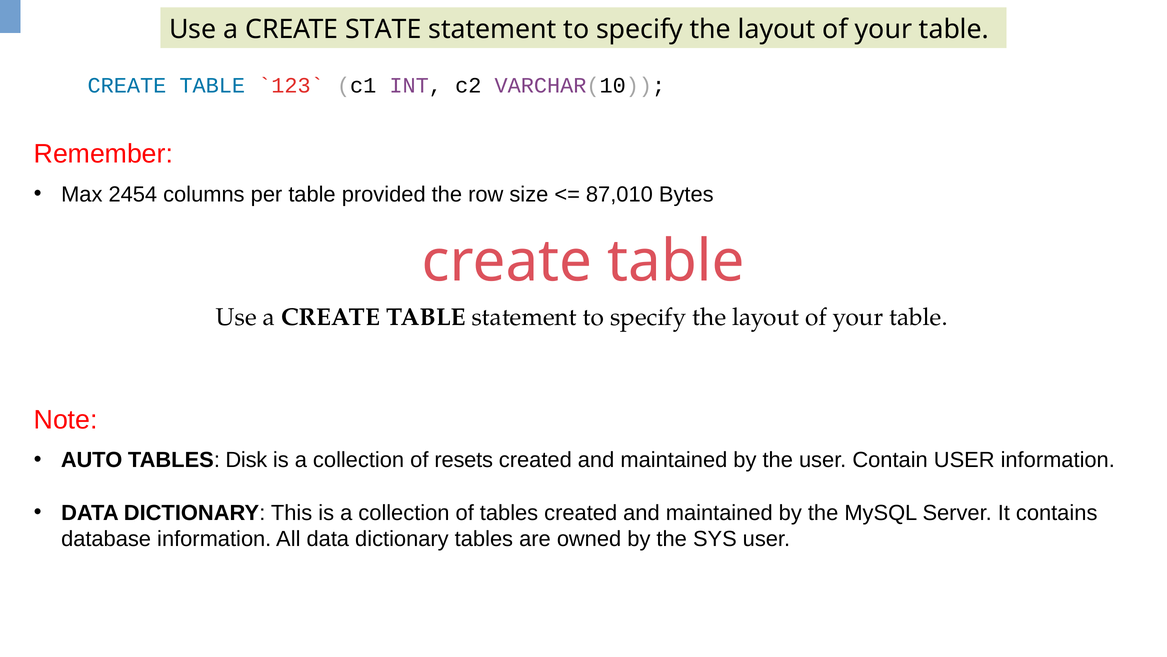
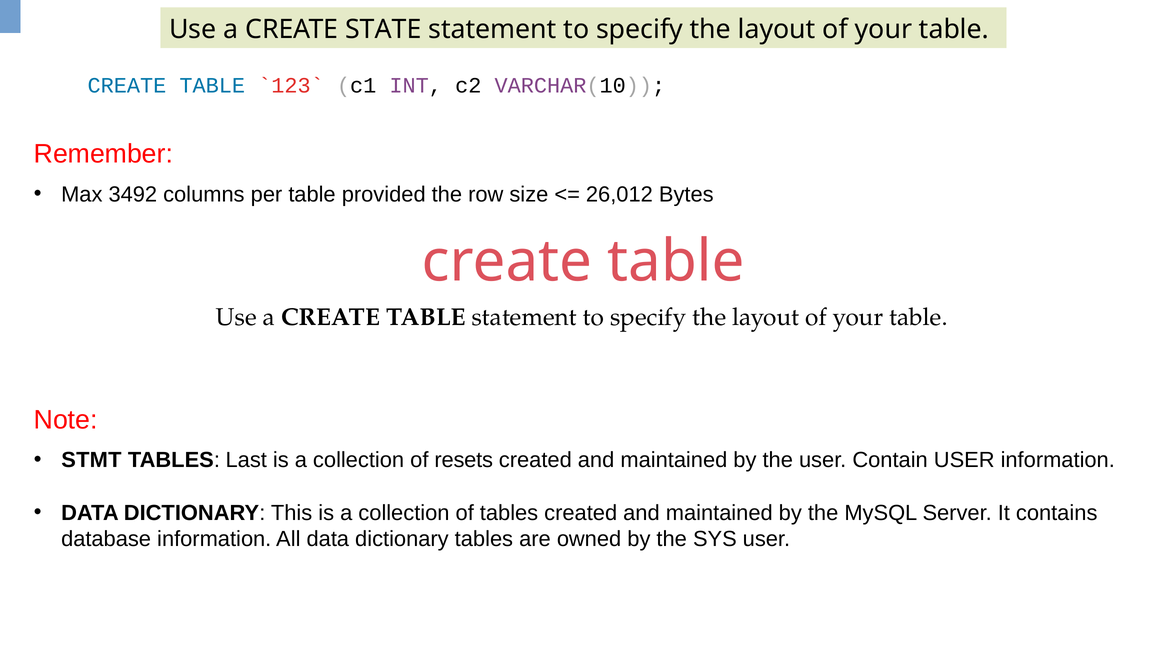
2454: 2454 -> 3492 (133, 194)
87,010: 87,010 -> 26,012 (619, 194)
AUTO: AUTO -> STMT (91, 460)
Disk: Disk -> Last (246, 460)
